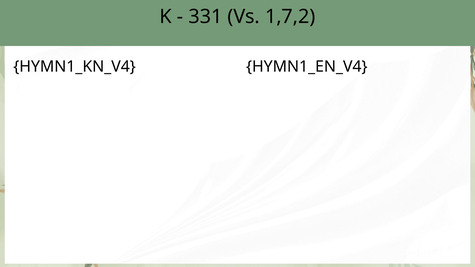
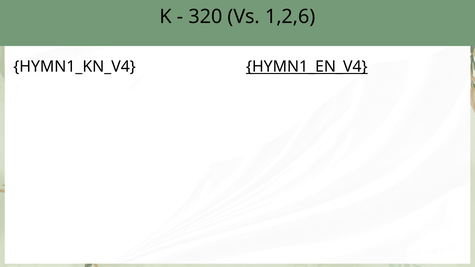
331: 331 -> 320 (205, 16)
1,7,2: 1,7,2 -> 1,2,6 (290, 16)
HYMN1_EN_V4 underline: none -> present (307, 67)
